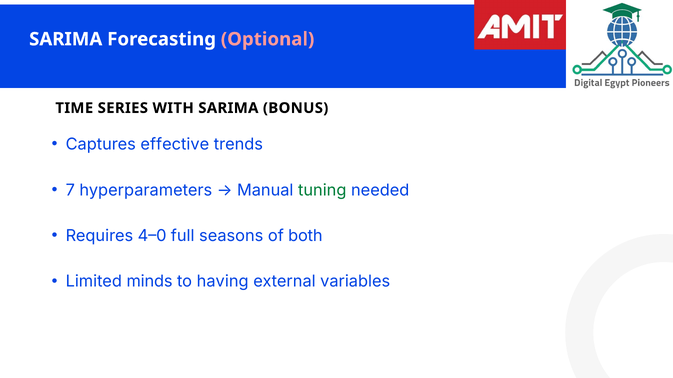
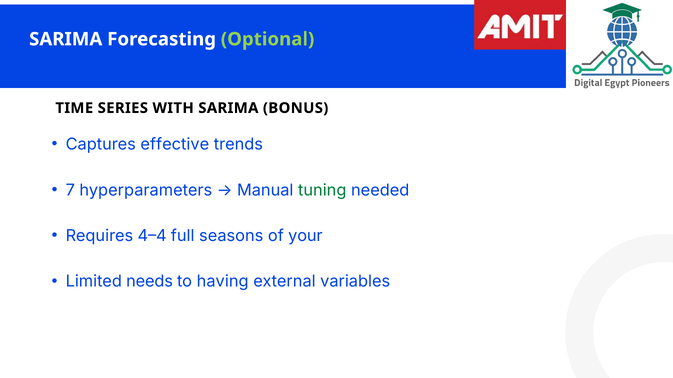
Optional colour: pink -> light green (268, 39)
4–0: 4–0 -> 4–4 (152, 236)
both: both -> your (305, 236)
minds: minds -> needs (150, 282)
